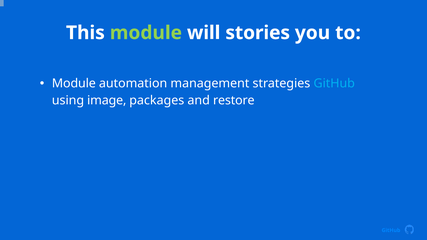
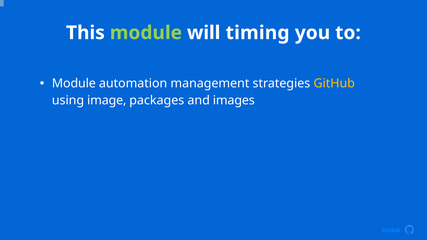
stories: stories -> timing (258, 33)
GitHub colour: light blue -> yellow (334, 84)
restore: restore -> images (234, 100)
